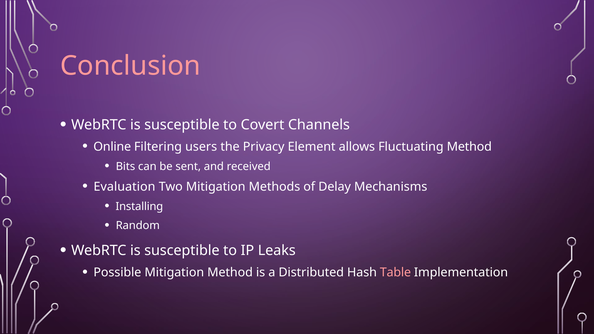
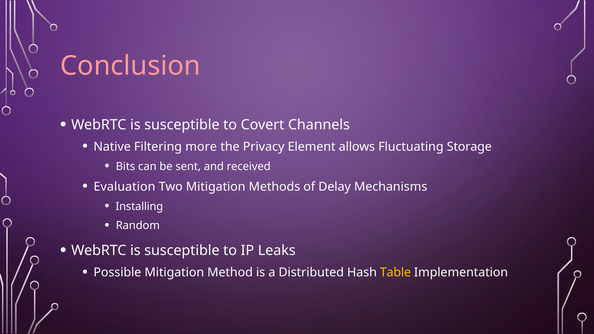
Online: Online -> Native (112, 147)
users: users -> more (201, 147)
Fluctuating Method: Method -> Storage (469, 147)
Table colour: pink -> yellow (395, 272)
